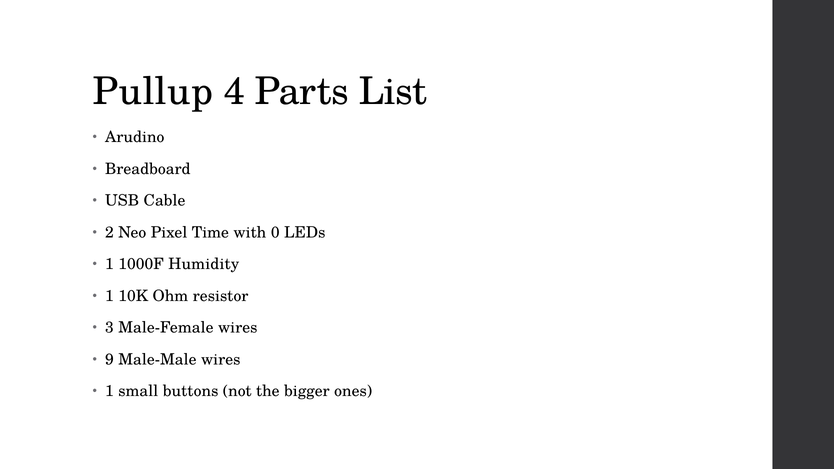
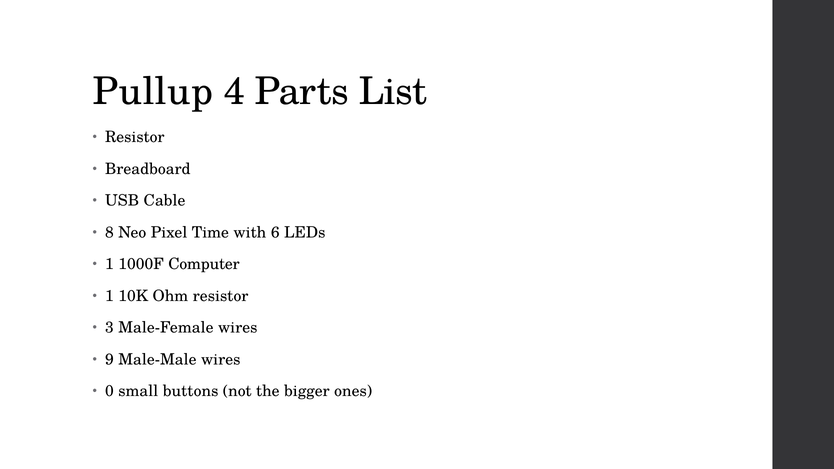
Arudino: Arudino -> Resistor (135, 137)
2: 2 -> 8 (109, 233)
0: 0 -> 6 (275, 233)
Humidity: Humidity -> Computer (204, 264)
1: 1 -> 0 (109, 391)
